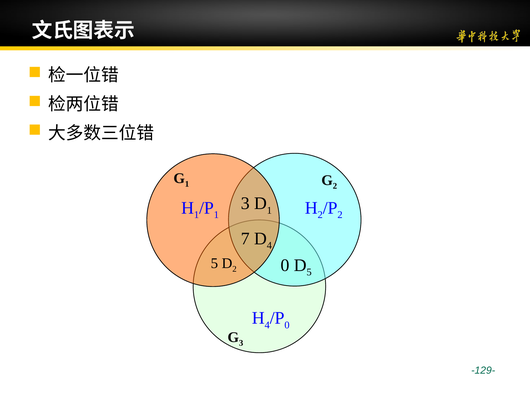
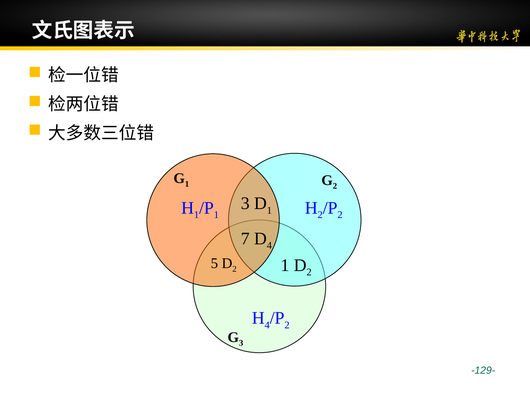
0: 0 -> 1 (285, 266)
5: 5 -> 2 (309, 272)
0: 0 -> 2 (287, 325)
